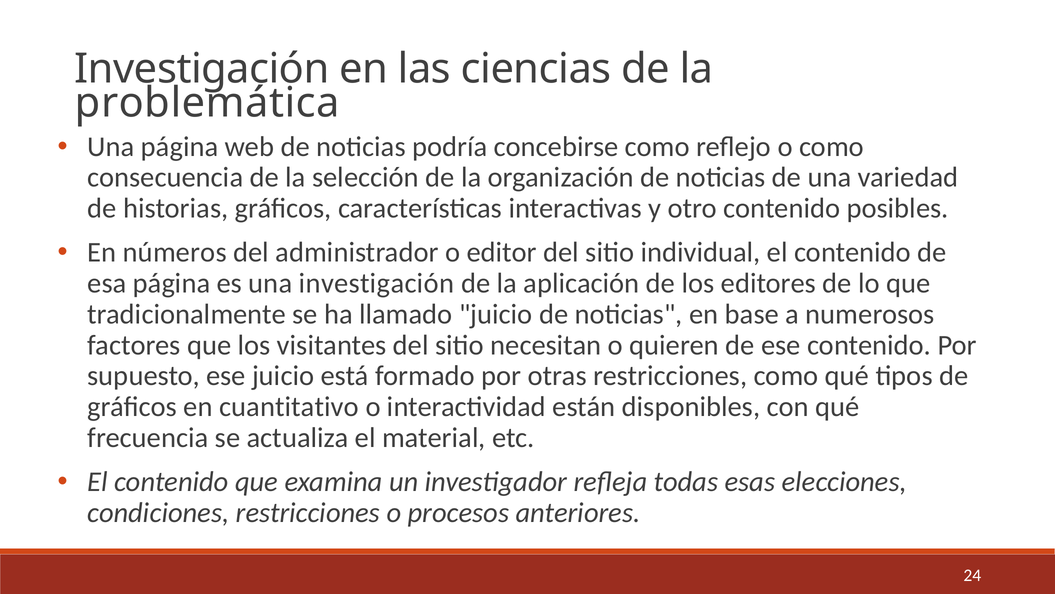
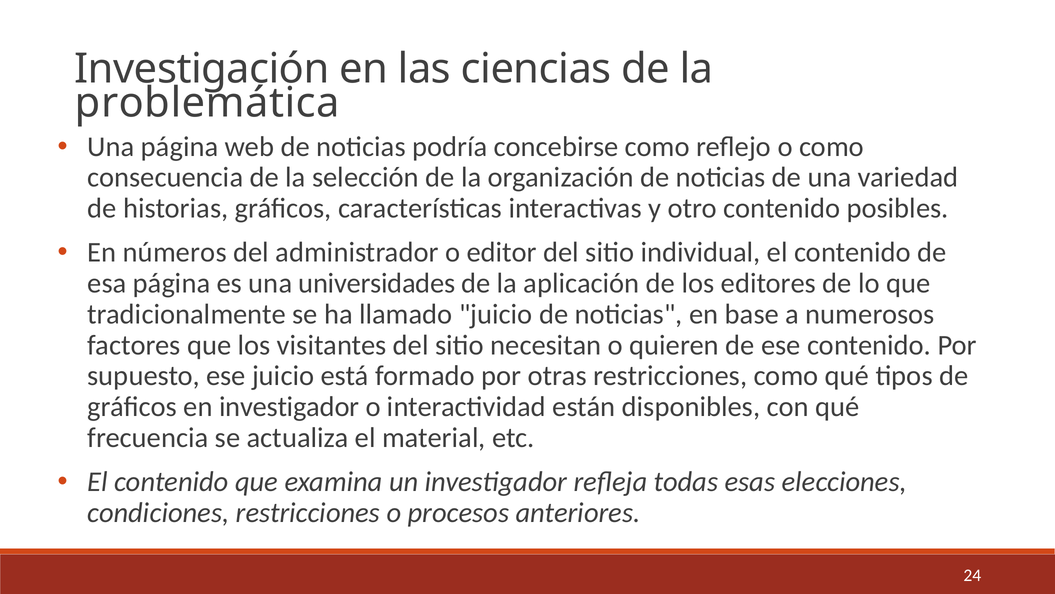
una investigación: investigación -> universidades (377, 283)
en cuantitativo: cuantitativo -> investigador (289, 406)
